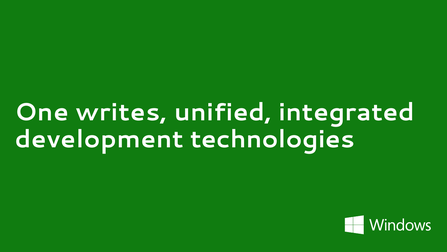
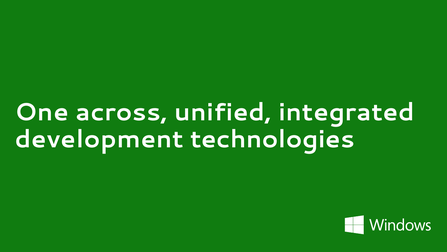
writes: writes -> across (122, 112)
